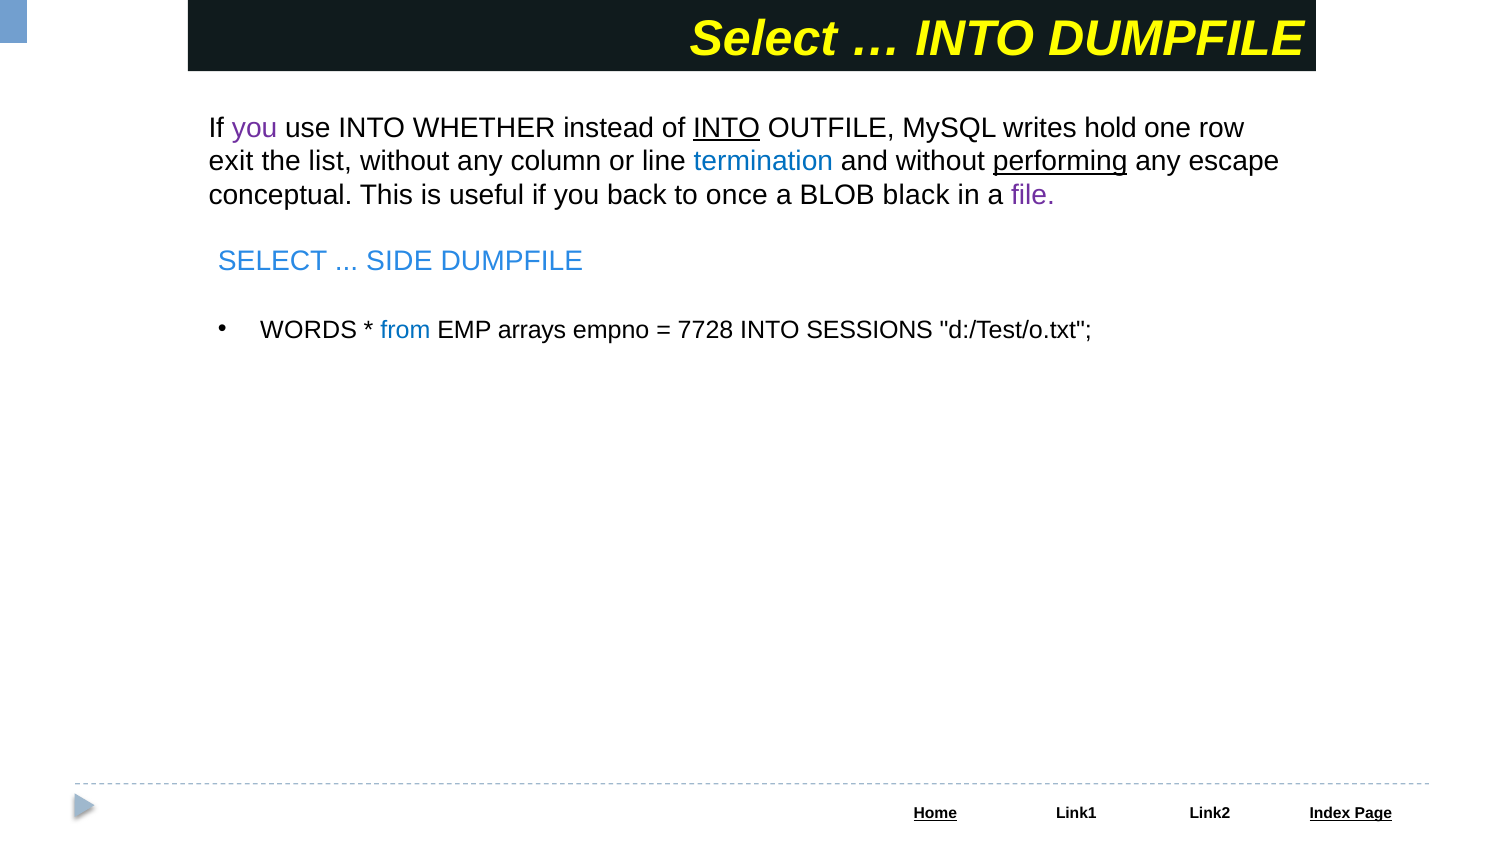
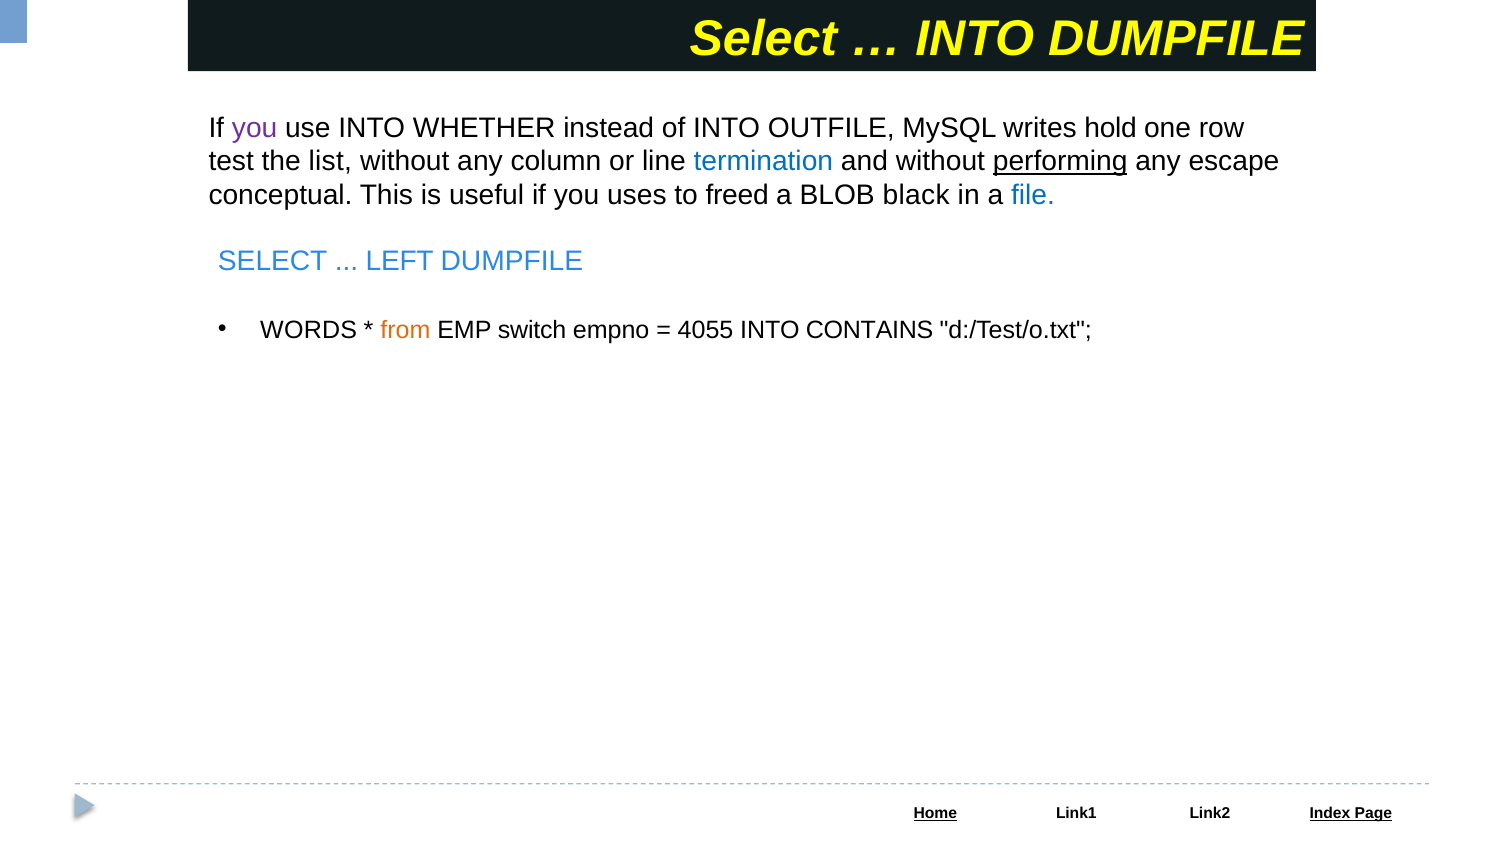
INTO underline: present -> none (727, 128)
exit: exit -> test (231, 162)
back: back -> uses (637, 195)
once: once -> freed (737, 195)
file colour: purple -> blue (1033, 195)
SIDE: SIDE -> LEFT (400, 261)
from colour: blue -> orange (405, 330)
arrays: arrays -> switch (532, 330)
7728: 7728 -> 4055 (706, 330)
SESSIONS: SESSIONS -> CONTAINS (870, 330)
